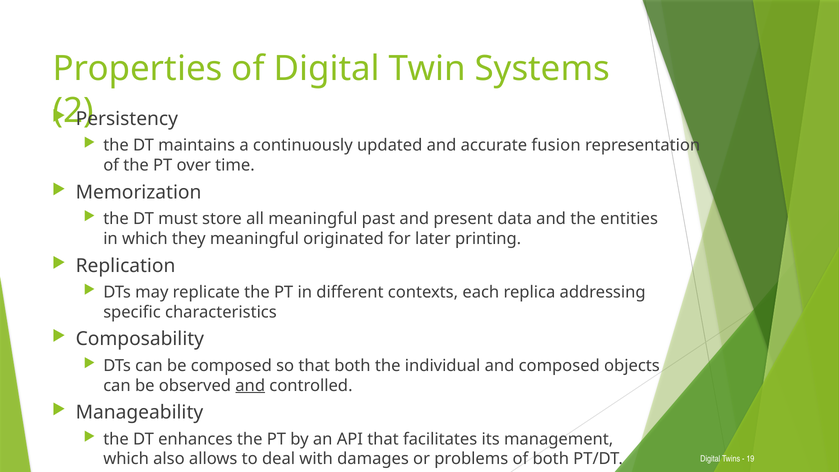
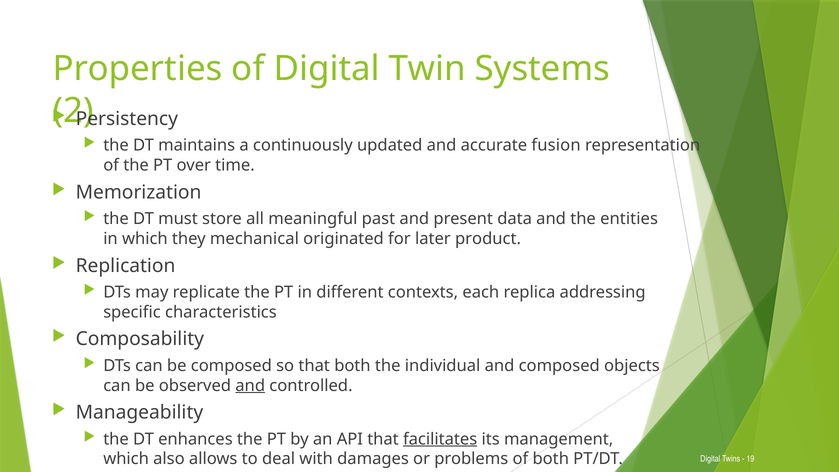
they meaningful: meaningful -> mechanical (254, 239)
printing: printing -> product (488, 239)
facilitates underline: none -> present (440, 439)
